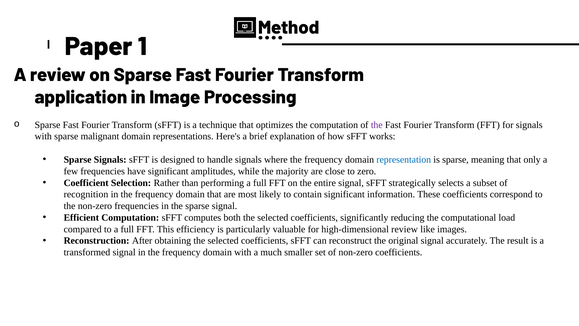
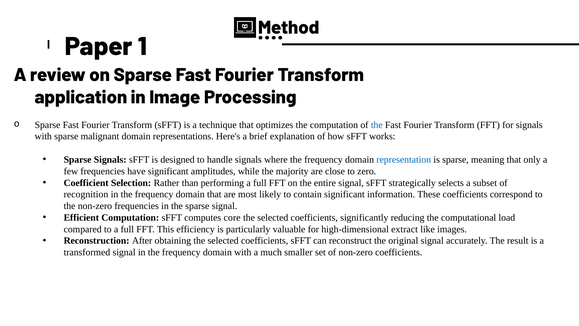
the colour: purple -> blue (377, 125)
both: both -> core (232, 217)
high-dimensional review: review -> extract (405, 229)
